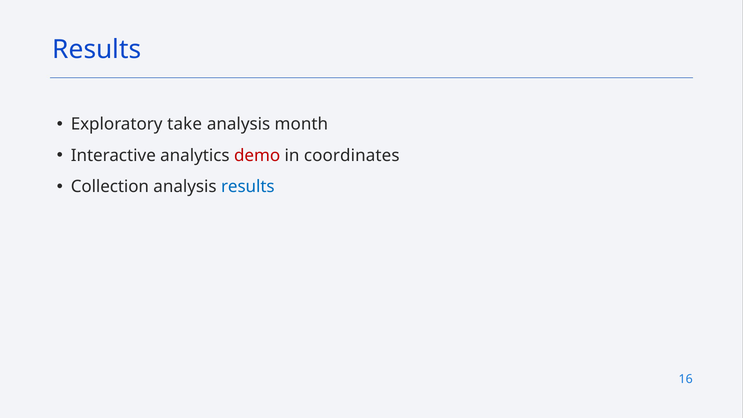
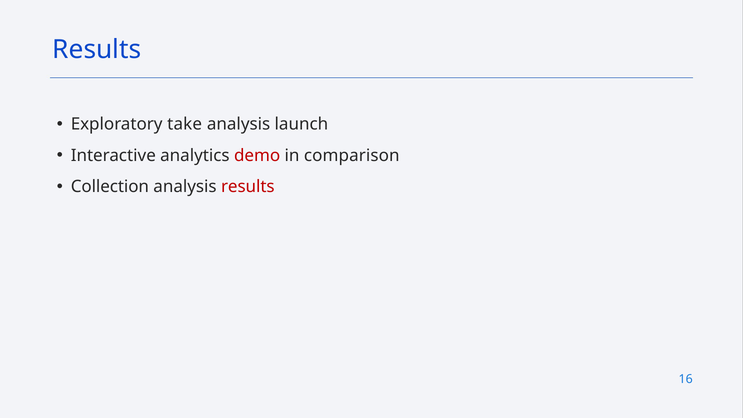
month: month -> launch (301, 124)
coordinates: coordinates -> comparison (352, 156)
results colour: blue -> red (248, 187)
